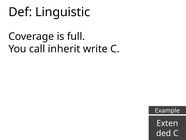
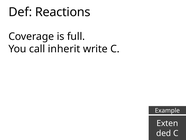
Linguistic: Linguistic -> Reactions (63, 12)
